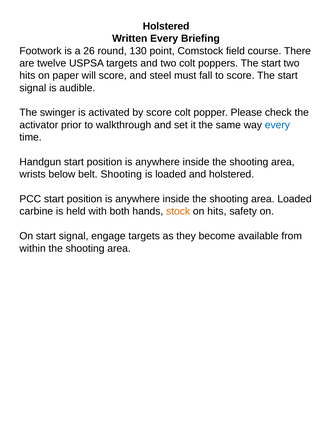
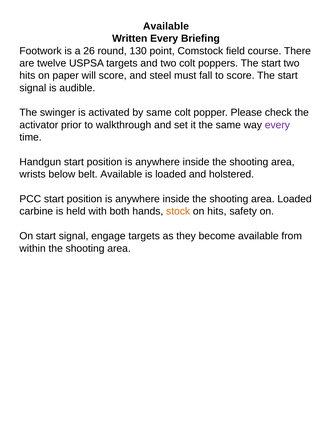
Holstered: Holstered -> Available (166, 26)
by score: score -> same (159, 113)
every colour: blue -> purple (277, 125)
belt Shooting: Shooting -> Available (121, 174)
